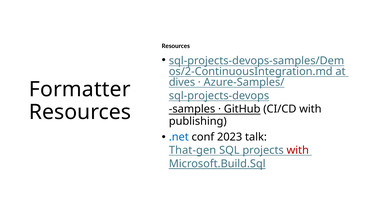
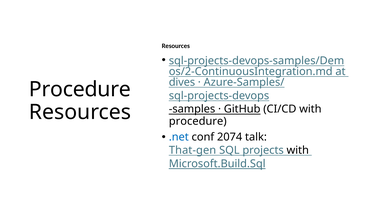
Formatter: Formatter -> Procedure (80, 90)
publishing: publishing -> procedure (198, 122)
2023: 2023 -> 2074 (230, 137)
with colour: red -> black (298, 151)
